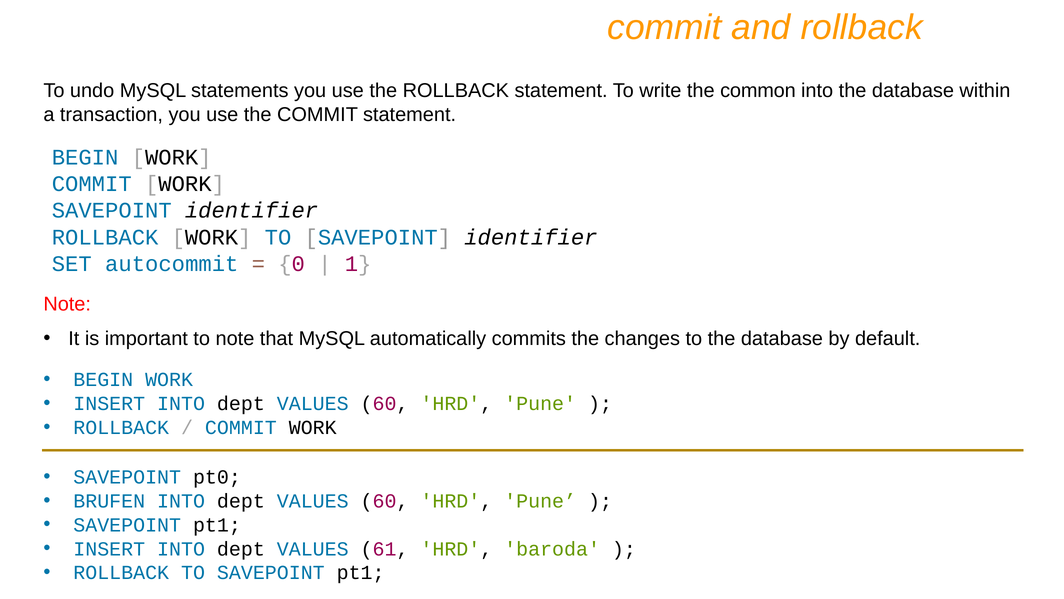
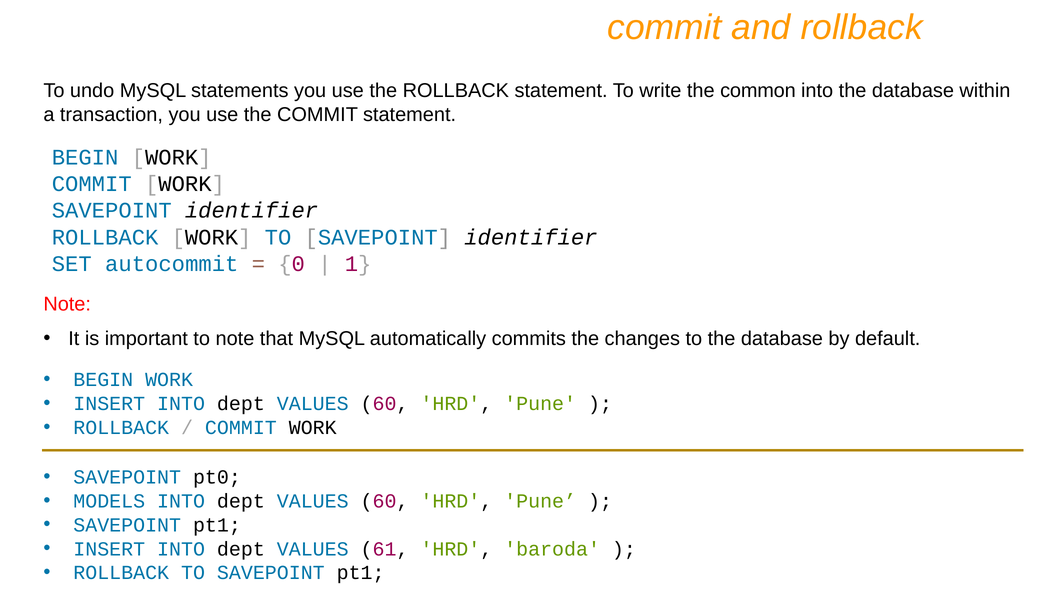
BRUFEN: BRUFEN -> MODELS (109, 501)
